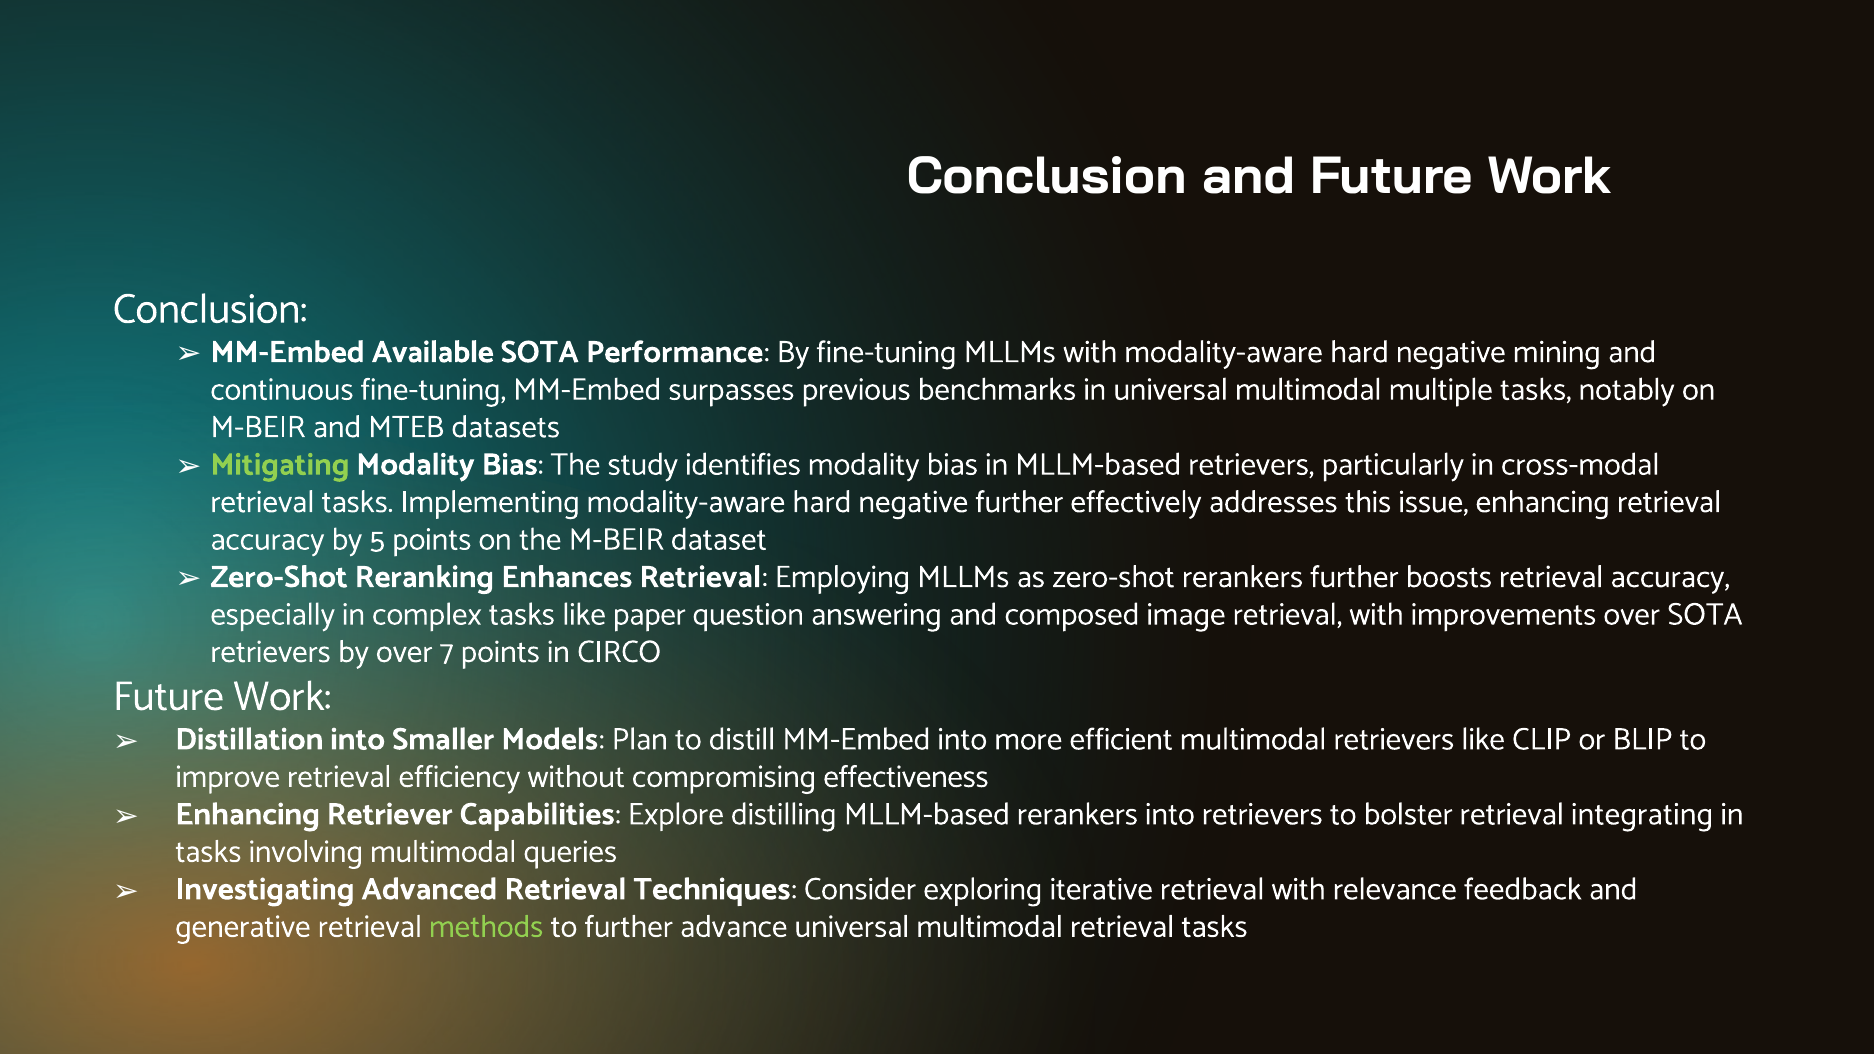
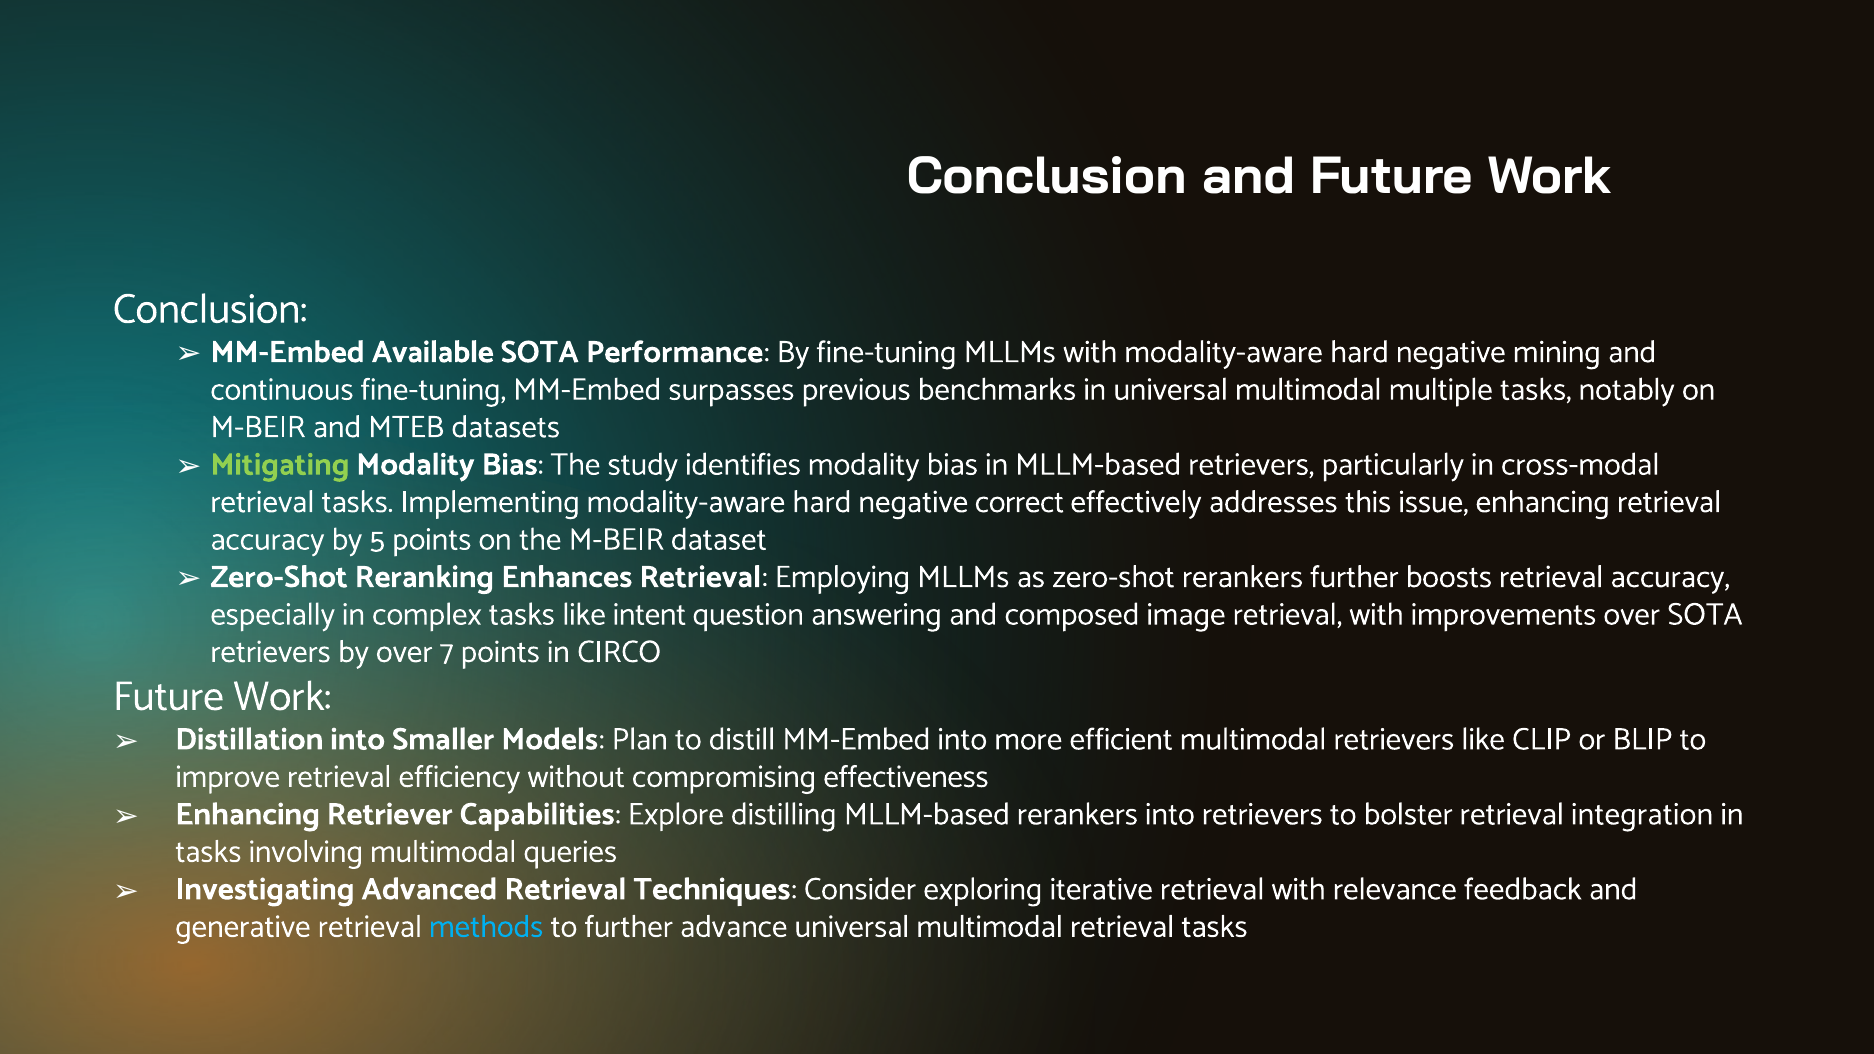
negative further: further -> correct (1019, 502)
paper: paper -> intent (649, 614)
integrating: integrating -> integration (1642, 814)
methods colour: light green -> light blue (486, 927)
